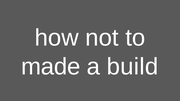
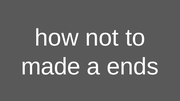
build: build -> ends (133, 67)
